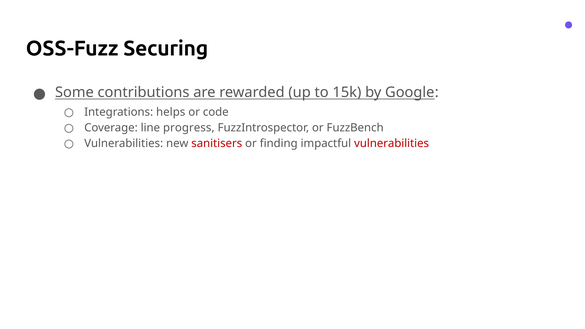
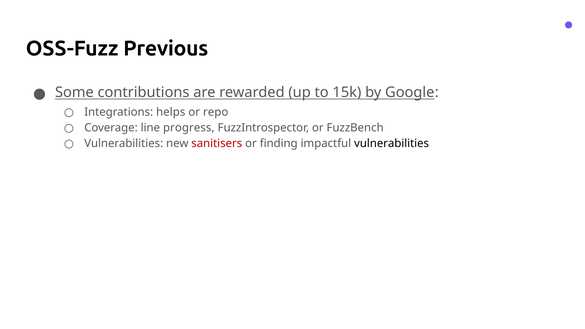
Securing: Securing -> Previous (166, 48)
code: code -> repo (216, 112)
vulnerabilities colour: red -> black (392, 144)
